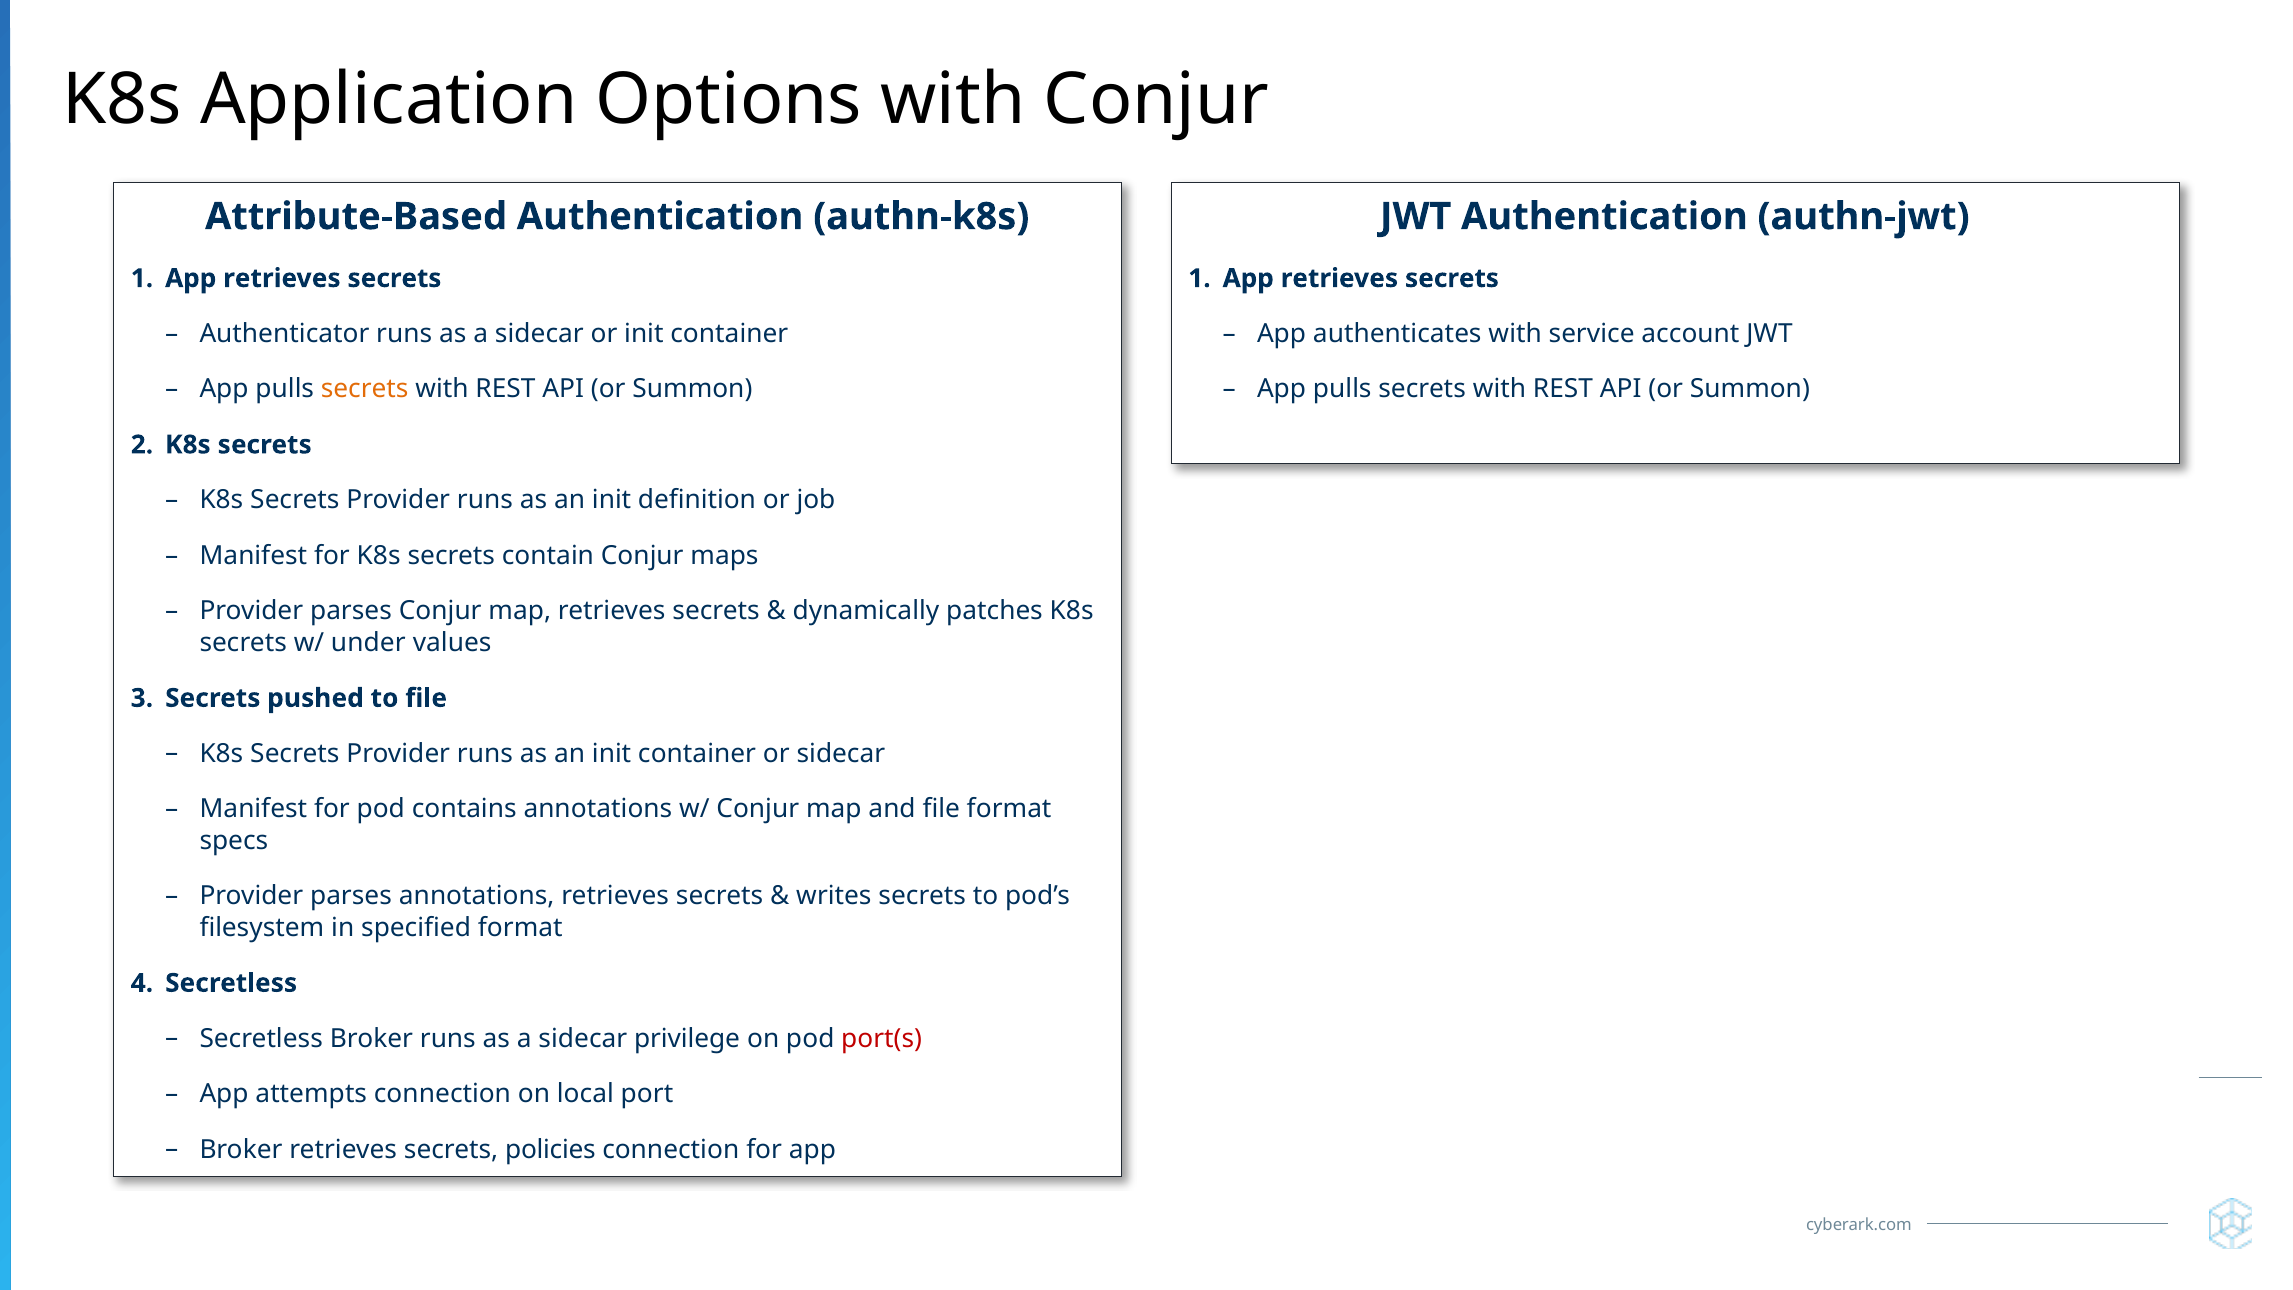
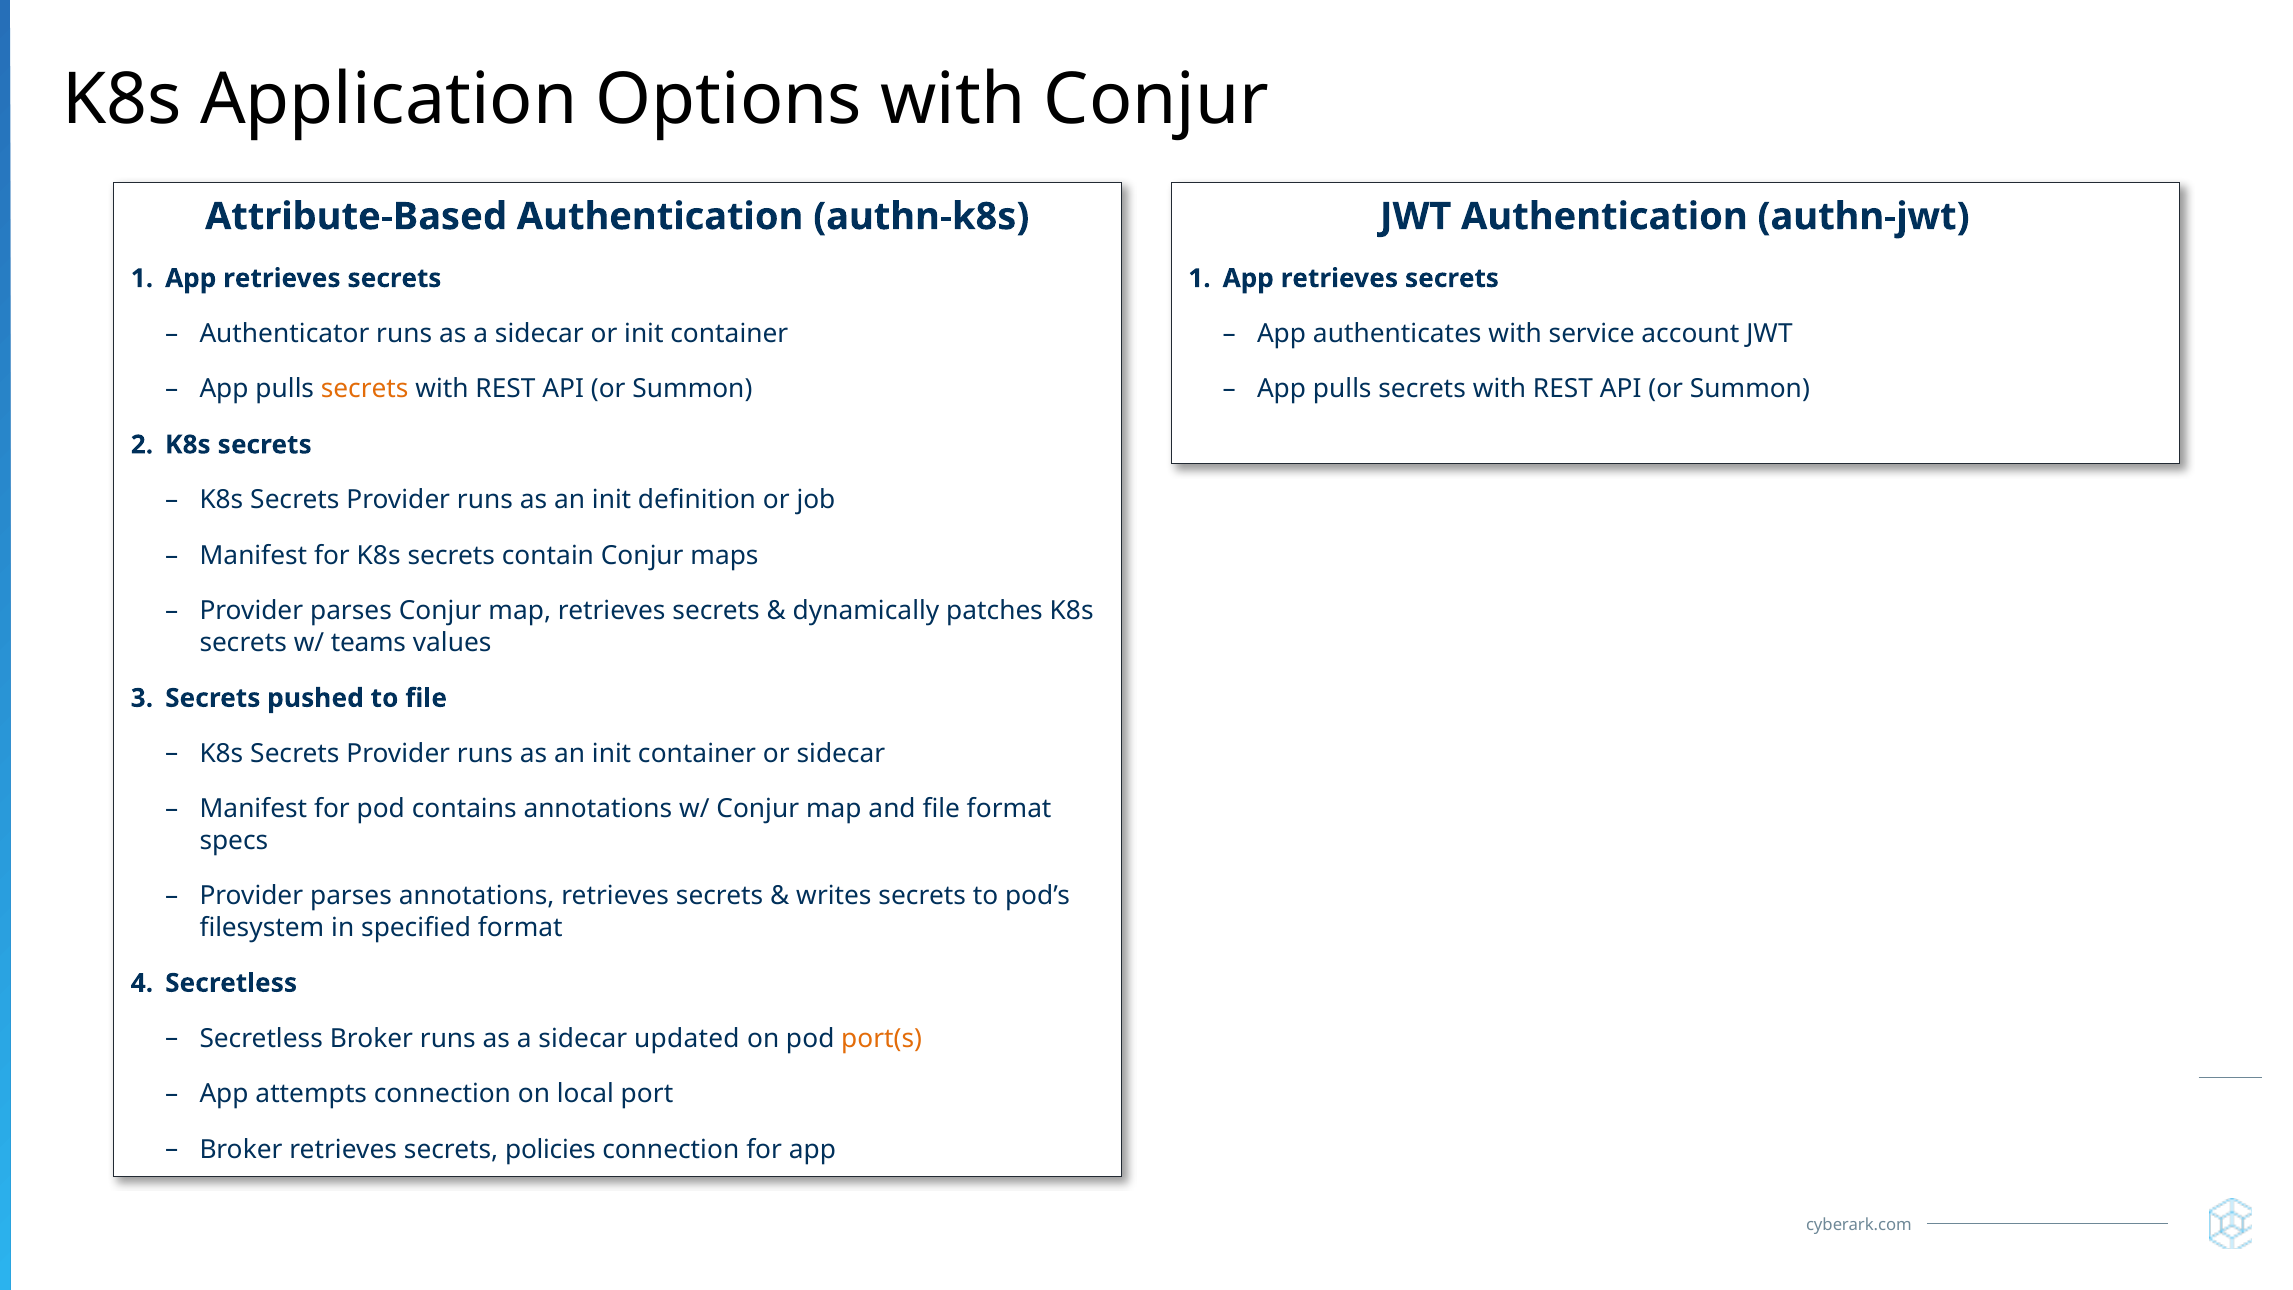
under: under -> teams (369, 643)
privilege: privilege -> updated (687, 1038)
port(s colour: red -> orange (882, 1038)
